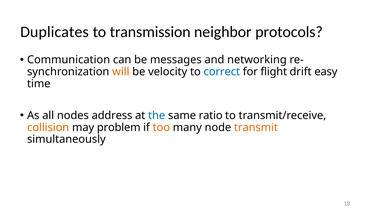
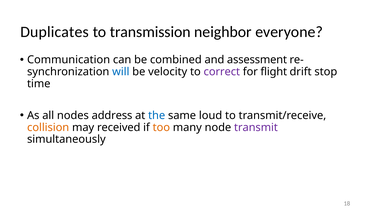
protocols: protocols -> everyone (289, 32)
messages: messages -> combined (176, 60)
networking: networking -> assessment (257, 60)
will colour: orange -> blue (121, 72)
correct colour: blue -> purple (222, 72)
easy: easy -> stop (326, 72)
ratio: ratio -> loud (211, 116)
problem: problem -> received (119, 127)
transmit colour: orange -> purple (256, 127)
